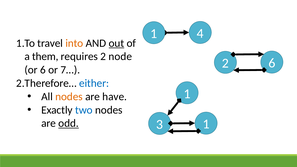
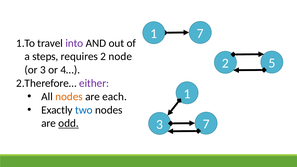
1 4: 4 -> 7 (200, 33)
into colour: orange -> purple (74, 43)
out underline: present -> none (116, 43)
them: them -> steps (45, 57)
2 6: 6 -> 5 (272, 63)
or 6: 6 -> 3 (43, 70)
7…: 7… -> 4… (70, 70)
either colour: blue -> purple (94, 83)
have: have -> each (115, 97)
3 1: 1 -> 7 (206, 124)
